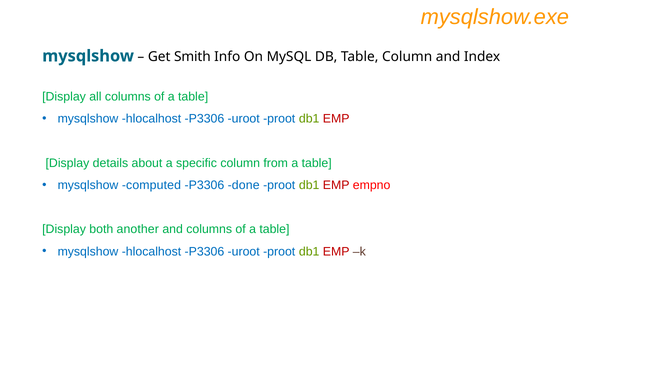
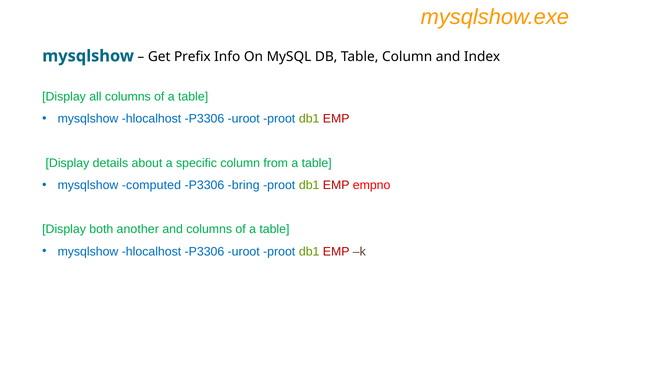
Smith: Smith -> Prefix (192, 57)
done: done -> bring (244, 185)
